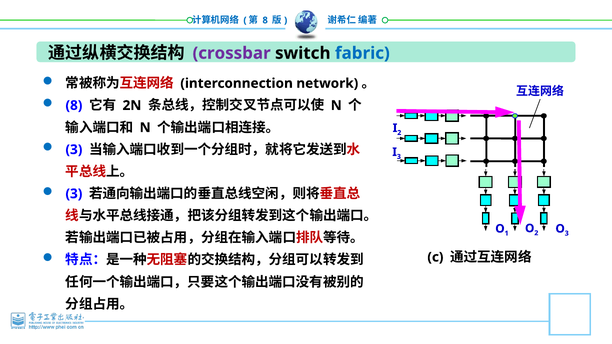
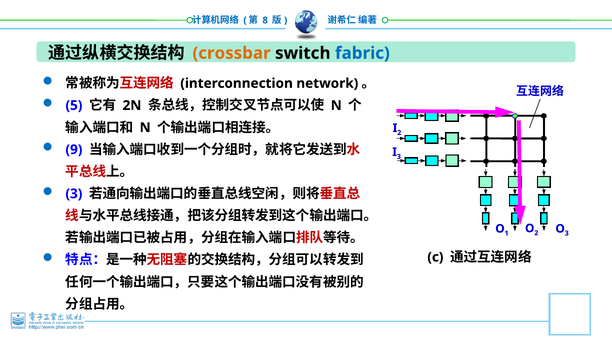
crossbar colour: purple -> orange (232, 53)
8: 8 -> 5 (74, 106)
3: 3 -> 9 (74, 150)
